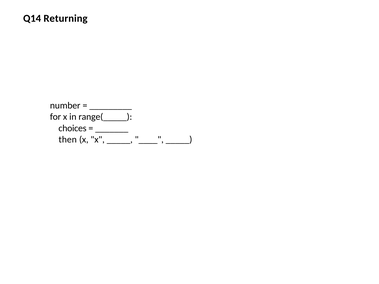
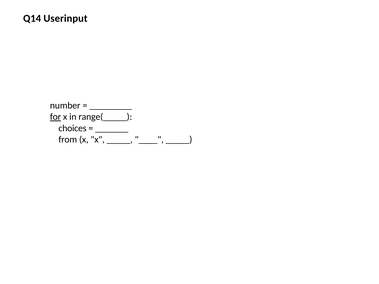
Returning: Returning -> Userinput (66, 18)
for underline: none -> present (55, 117)
then: then -> from (68, 140)
